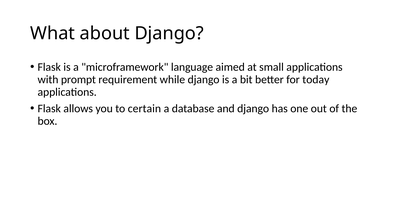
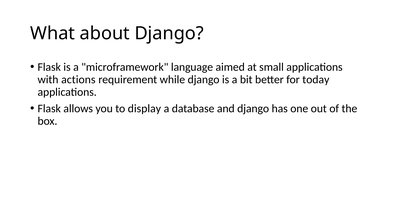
prompt: prompt -> actions (78, 79)
certain: certain -> display (144, 109)
